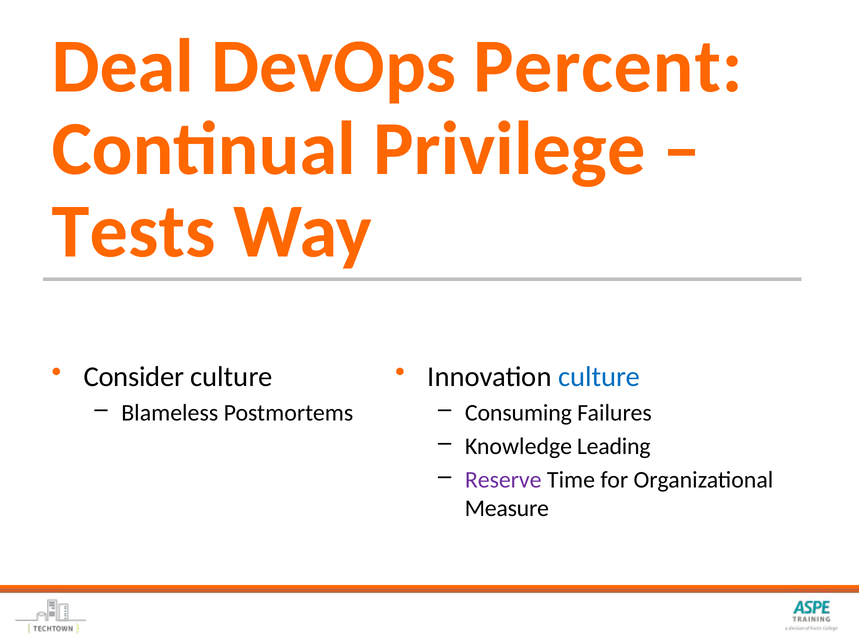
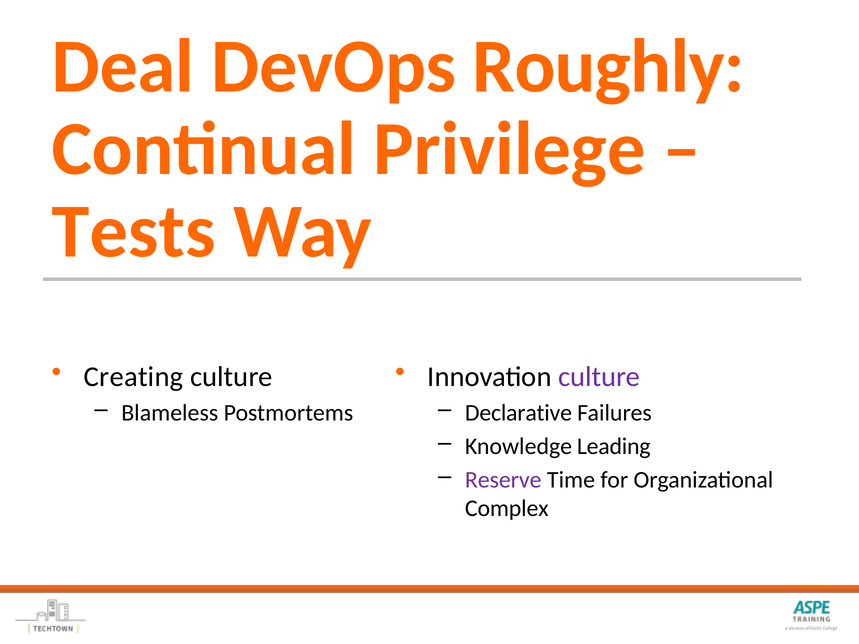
Percent: Percent -> Roughly (609, 67)
Consider: Consider -> Creating (134, 377)
culture colour: blue -> purple (599, 377)
Consuming: Consuming -> Declarative (518, 413)
Measure: Measure -> Complex (507, 509)
